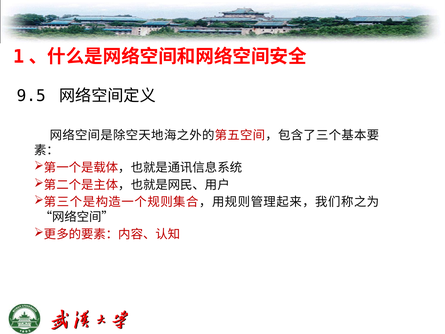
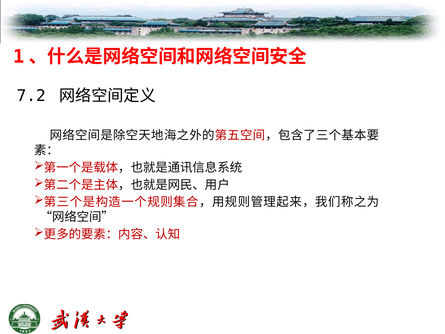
9.5: 9.5 -> 7.2 (31, 96)
